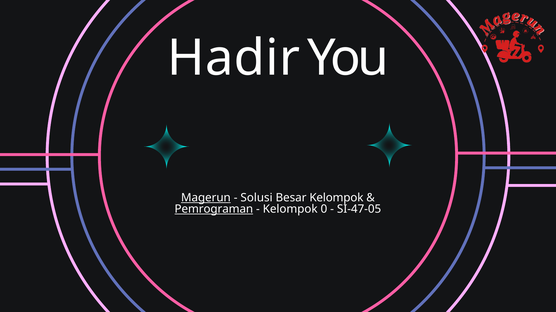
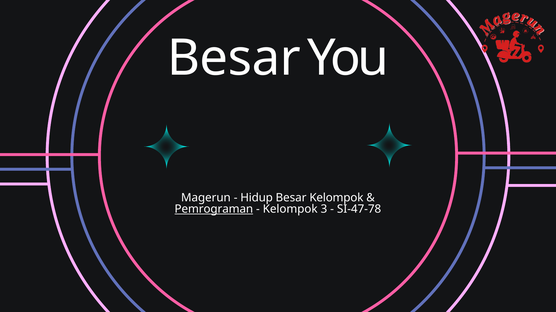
Hadir: Hadir -> Besar (234, 58)
Magerun underline: present -> none (206, 198)
Solusi: Solusi -> Hidup (257, 198)
0: 0 -> 3 (324, 210)
SI-47-05: SI-47-05 -> SI-47-78 (359, 210)
